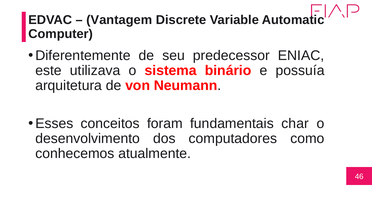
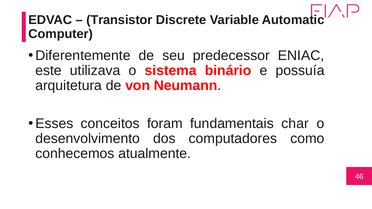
Vantagem: Vantagem -> Transistor (119, 20)
